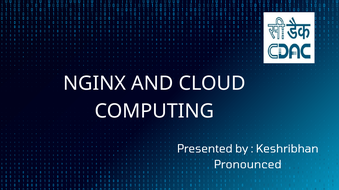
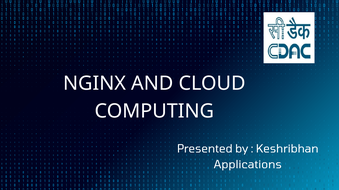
Pronounced: Pronounced -> Applications (248, 165)
